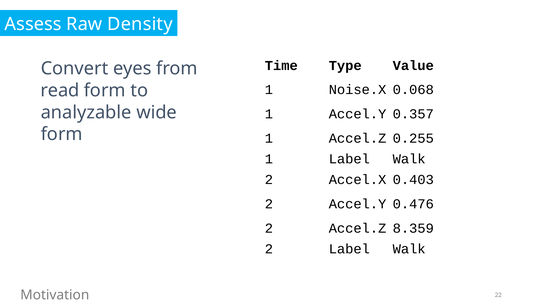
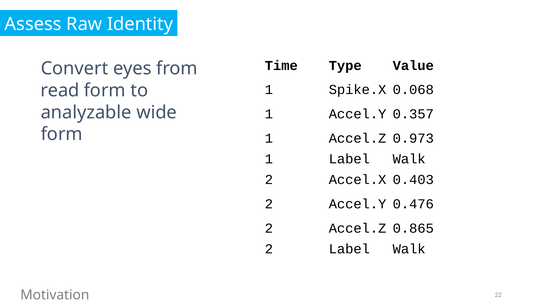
Density: Density -> Identity (140, 24)
Noise.X: Noise.X -> Spike.X (358, 90)
0.255: 0.255 -> 0.973 (413, 139)
8.359: 8.359 -> 0.865 (413, 229)
